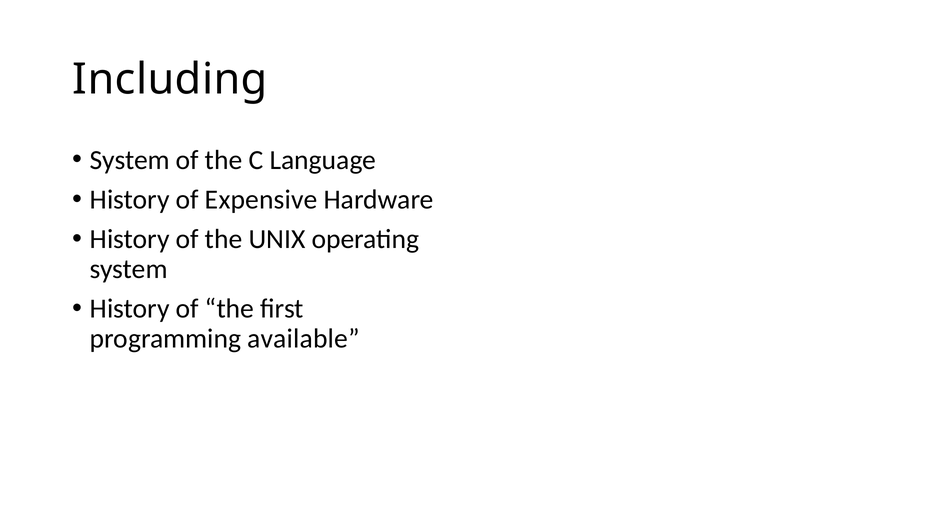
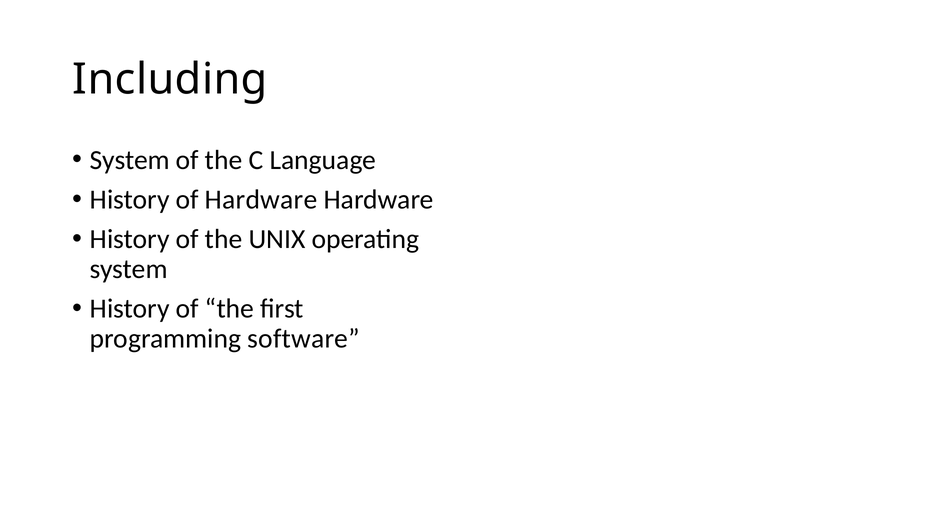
of Expensive: Expensive -> Hardware (261, 200)
available: available -> software (304, 339)
